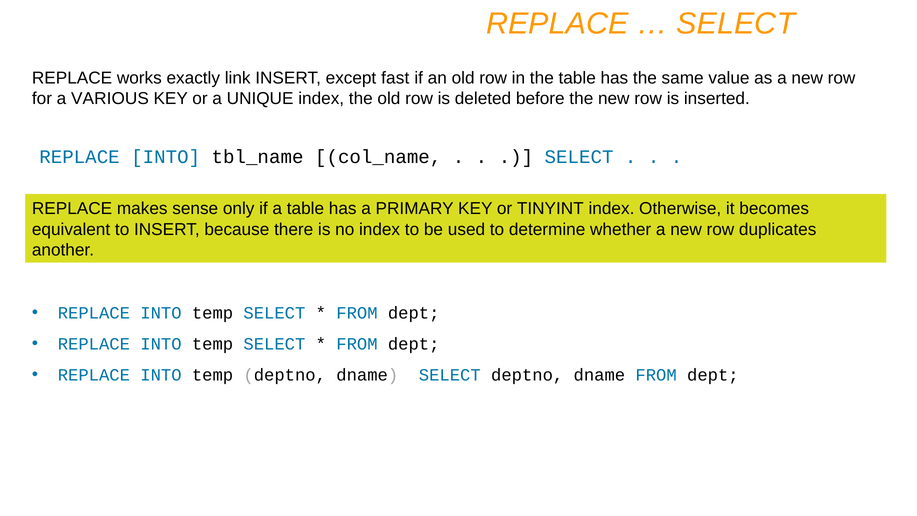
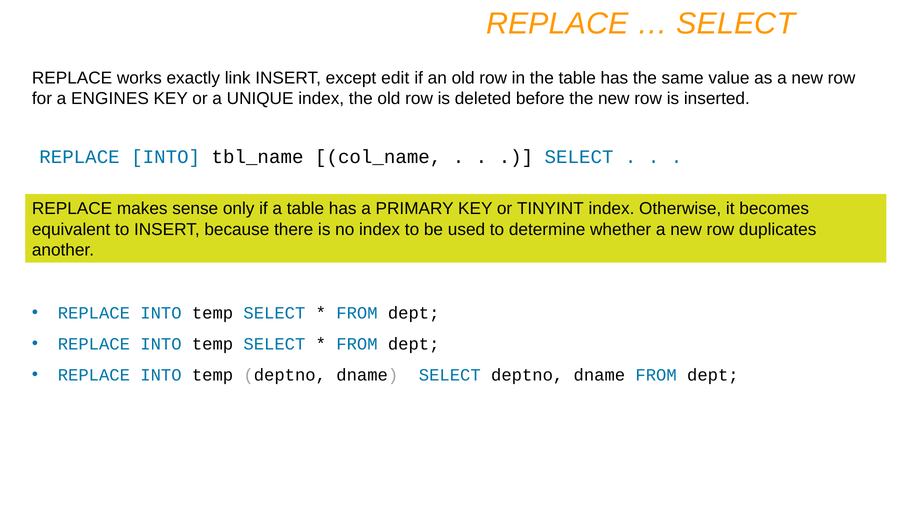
fast: fast -> edit (395, 78)
VARIOUS: VARIOUS -> ENGINES (110, 99)
